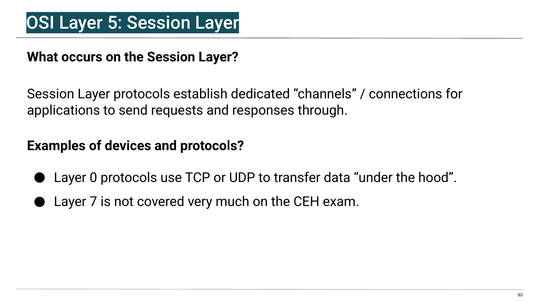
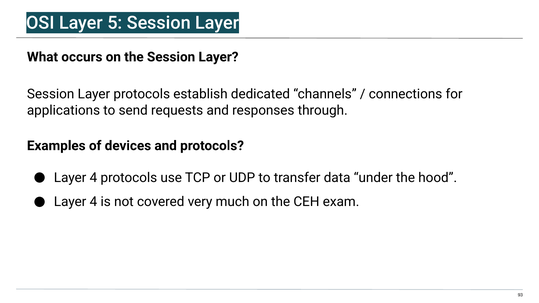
0: 0 -> 4 (93, 178)
7: 7 -> 4 (93, 202)
